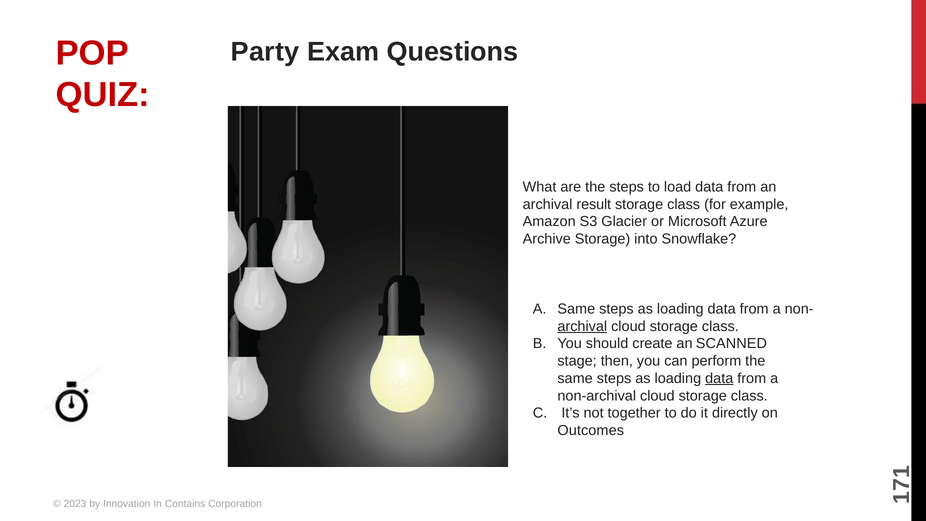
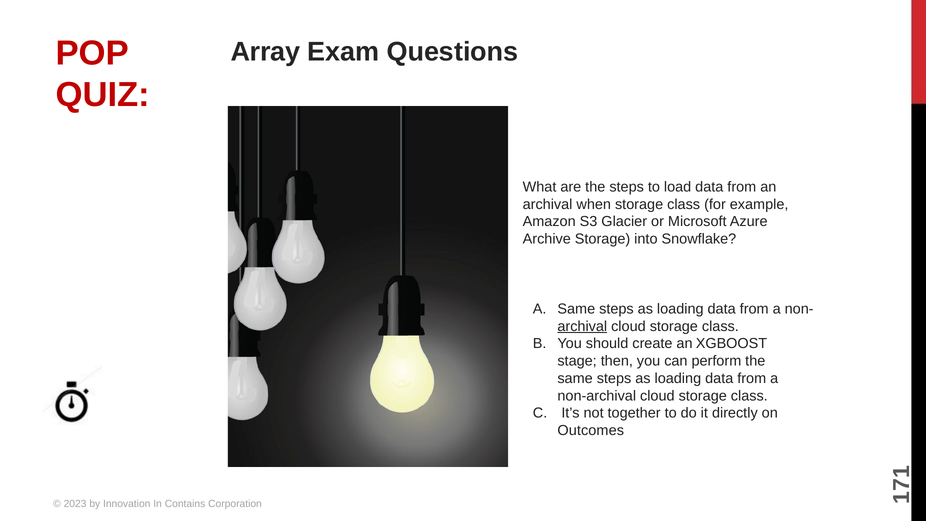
Party: Party -> Array (265, 52)
result: result -> when (594, 204)
SCANNED: SCANNED -> XGBOOST (731, 344)
data underline: present -> none (719, 378)
